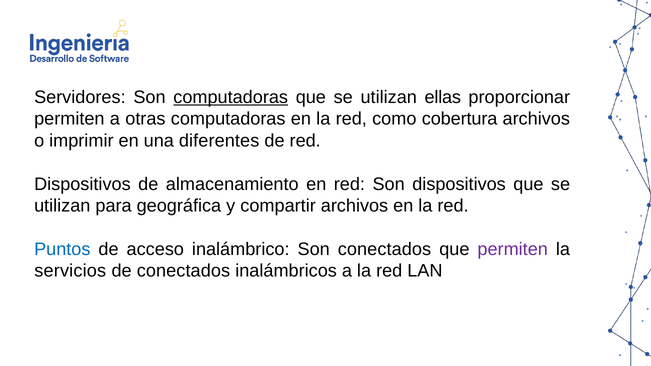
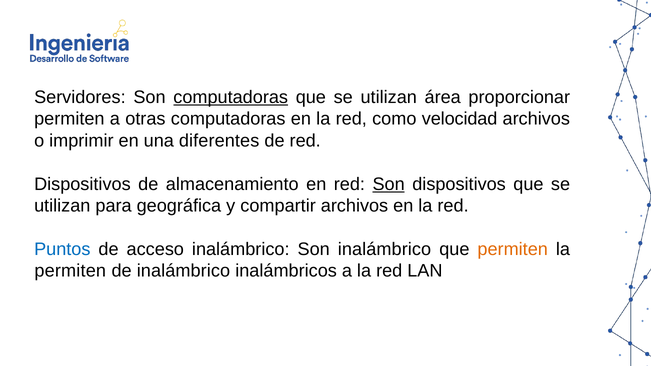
ellas: ellas -> área (443, 97)
cobertura: cobertura -> velocidad (460, 119)
Son underline: none -> present (389, 184)
Son conectados: conectados -> inalámbrico (384, 249)
permiten colour: purple -> orange (513, 249)
servicios: servicios -> permiten (70, 271)
de conectados: conectados -> inalámbrico (183, 271)
